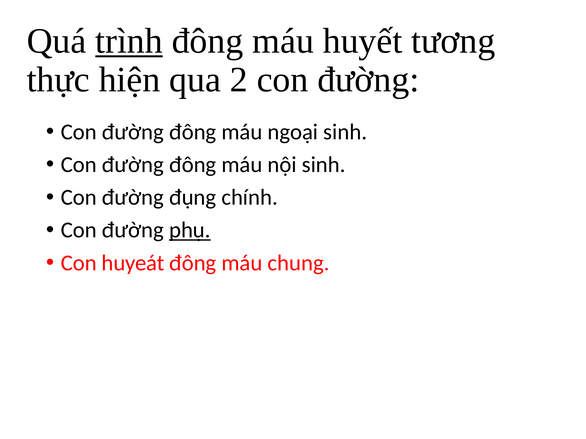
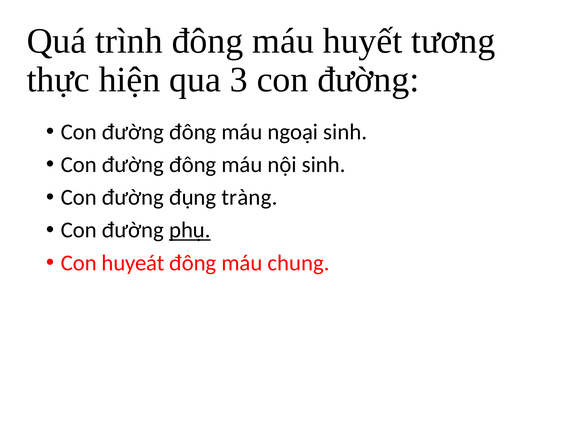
trình underline: present -> none (129, 41)
2: 2 -> 3 (239, 80)
chính: chính -> tràng (249, 198)
